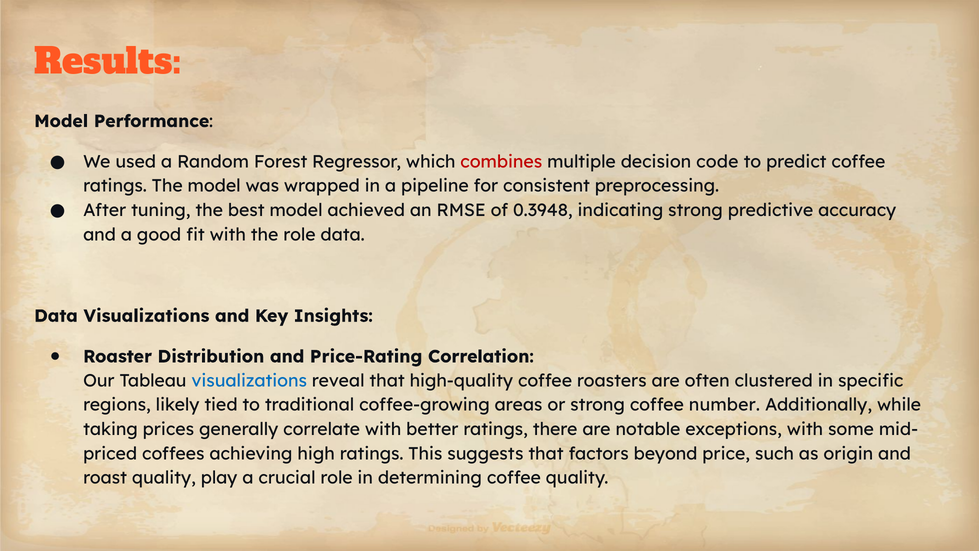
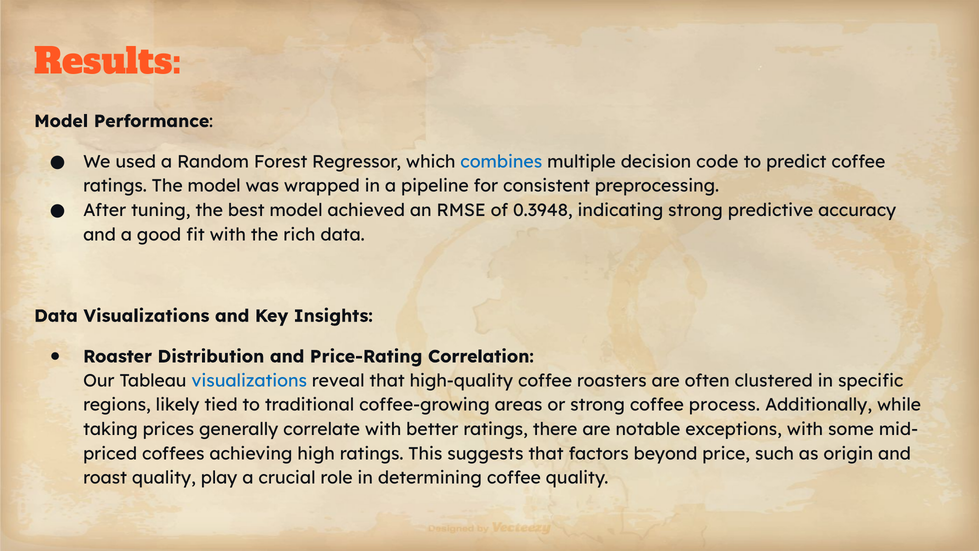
combines colour: red -> blue (501, 162)
the role: role -> rich (299, 235)
number: number -> process (724, 405)
